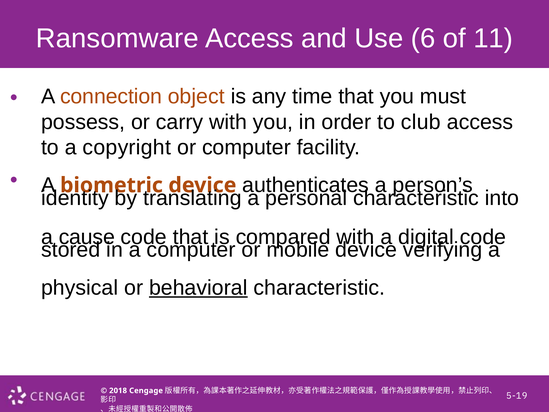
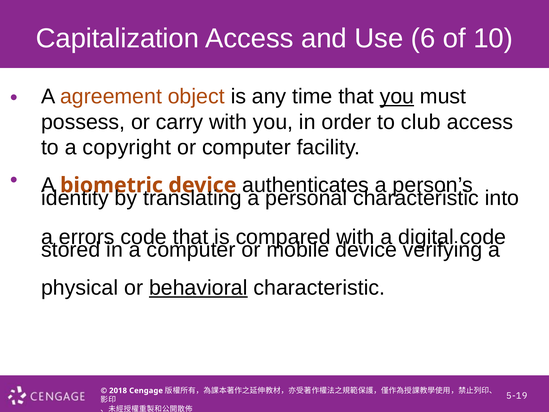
Ransomware: Ransomware -> Capitalization (117, 39)
11: 11 -> 10 (493, 39)
connection: connection -> agreement (111, 96)
you underline: none -> present (397, 96)
cause: cause -> errors (87, 237)
